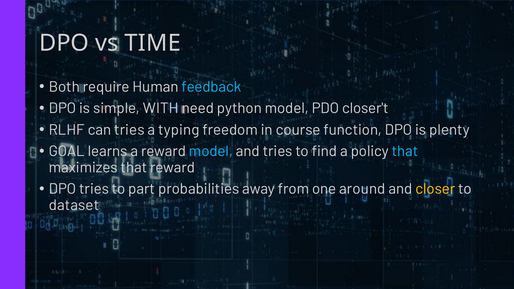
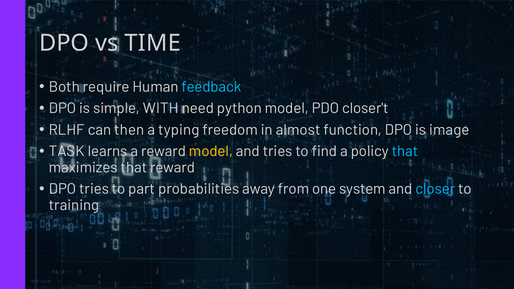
can tries: tries -> then (129, 130)
course: course -> almost (298, 130)
plenty: plenty -> image (449, 130)
GOAL: GOAL -> TASK (67, 151)
model colour: light blue -> yellow (211, 151)
around: around -> system (362, 189)
closer colour: yellow -> light blue (435, 189)
dataset: dataset -> training (74, 205)
